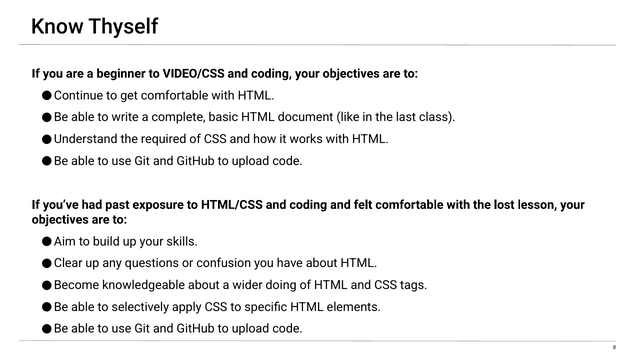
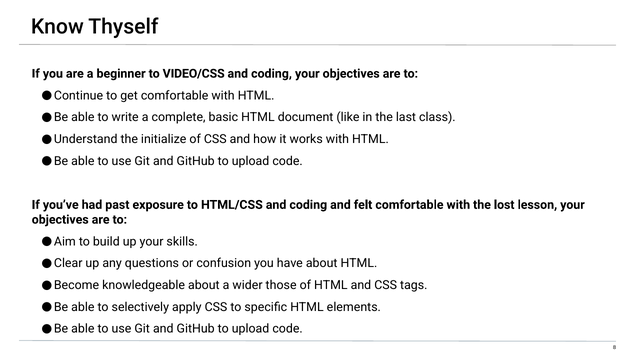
required: required -> initialize (164, 139)
doing: doing -> those (281, 285)
